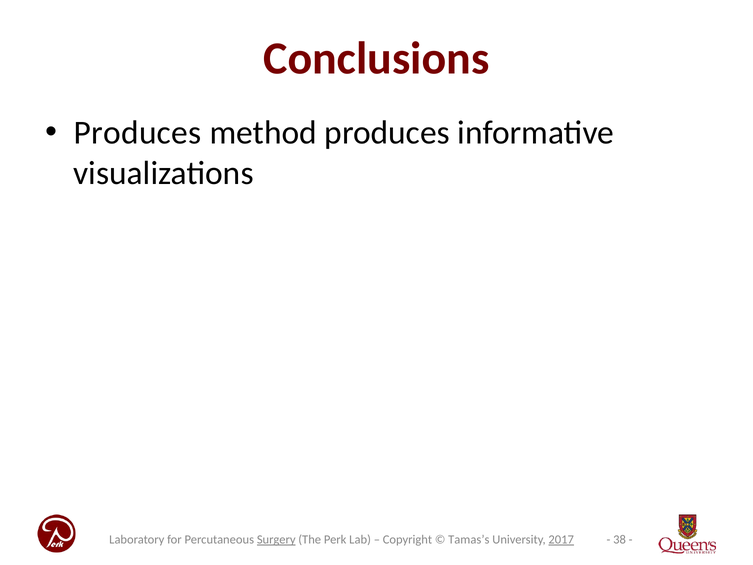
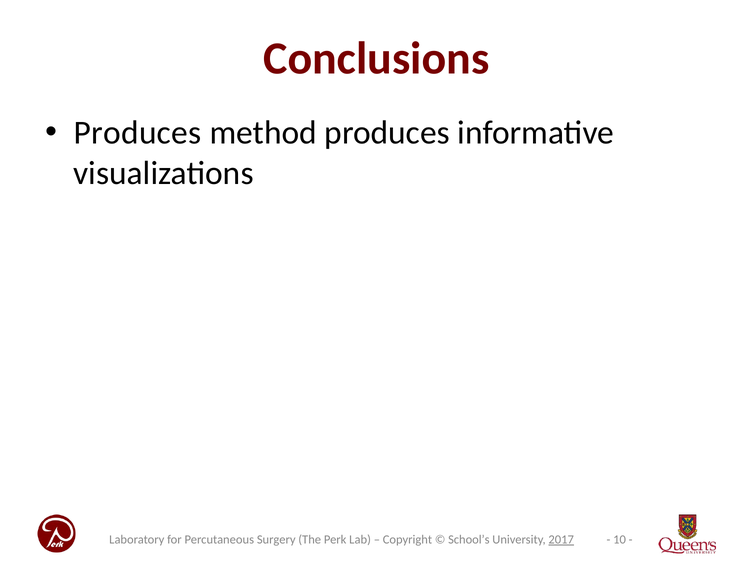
Surgery underline: present -> none (276, 539)
Tamas’s: Tamas’s -> School’s (469, 539)
38: 38 -> 10 (620, 539)
